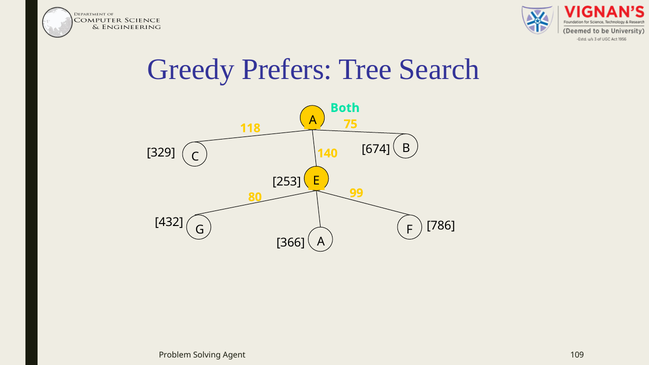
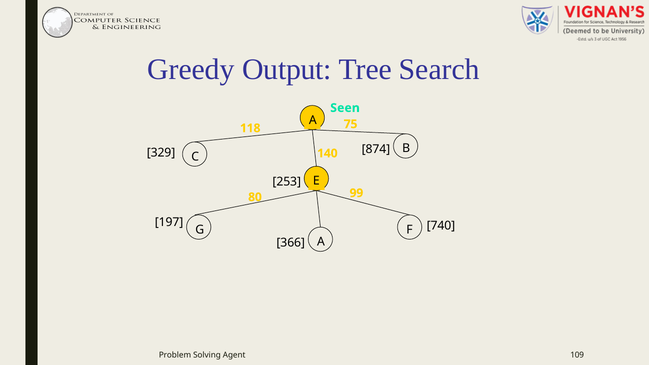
Prefers: Prefers -> Output (287, 70)
Both: Both -> Seen (345, 108)
674: 674 -> 874 (376, 149)
432: 432 -> 197 (169, 222)
786: 786 -> 740 (441, 226)
